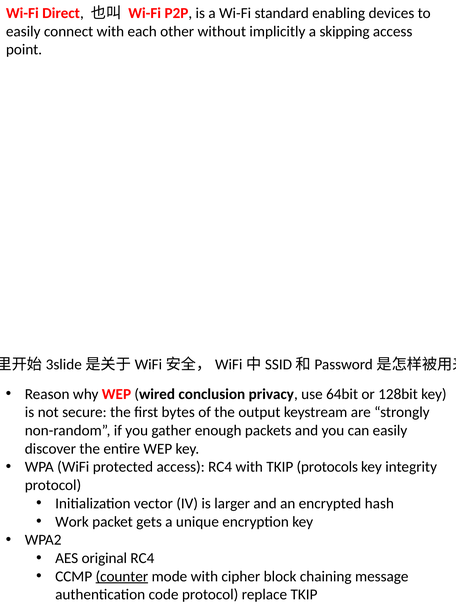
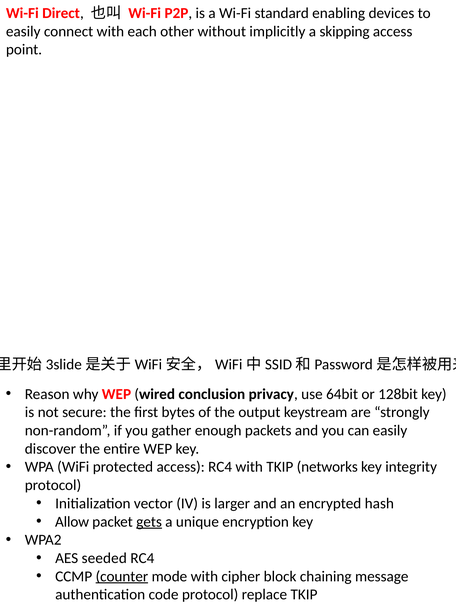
protocols: protocols -> networks (327, 467)
Work: Work -> Allow (72, 522)
gets underline: none -> present (149, 522)
original: original -> seeded (104, 558)
